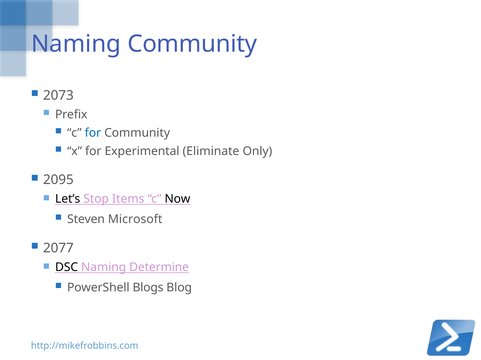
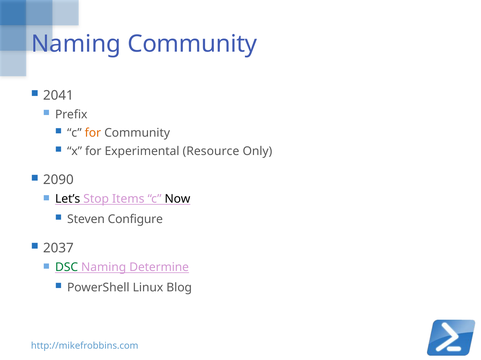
2073: 2073 -> 2041 (58, 96)
for colour: blue -> orange (93, 133)
Eliminate: Eliminate -> Resource (211, 152)
2095: 2095 -> 2090 (58, 180)
Microsoft: Microsoft -> Configure (135, 220)
2077: 2077 -> 2037 (58, 249)
DSC colour: black -> green (67, 268)
Blogs: Blogs -> Linux (148, 288)
